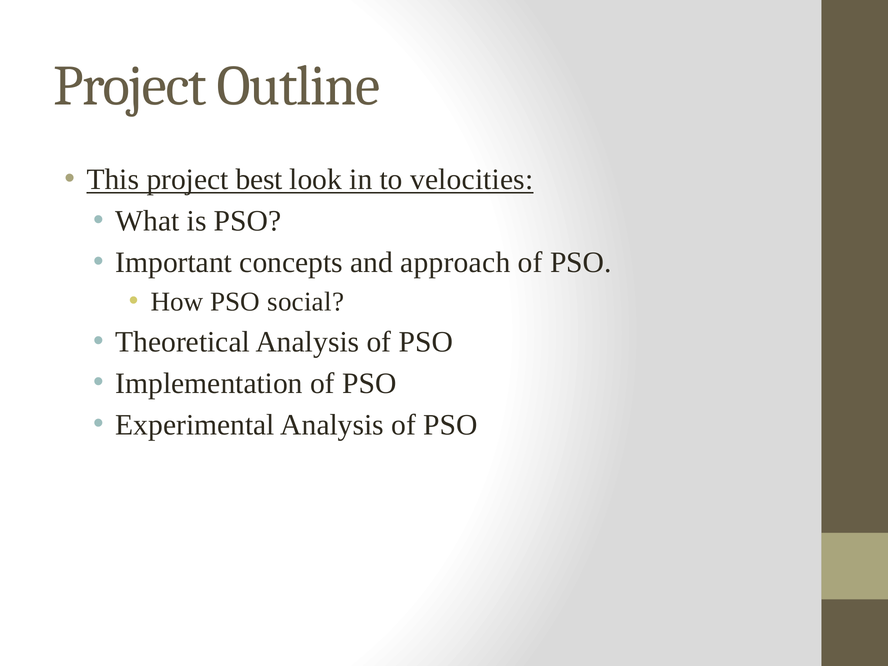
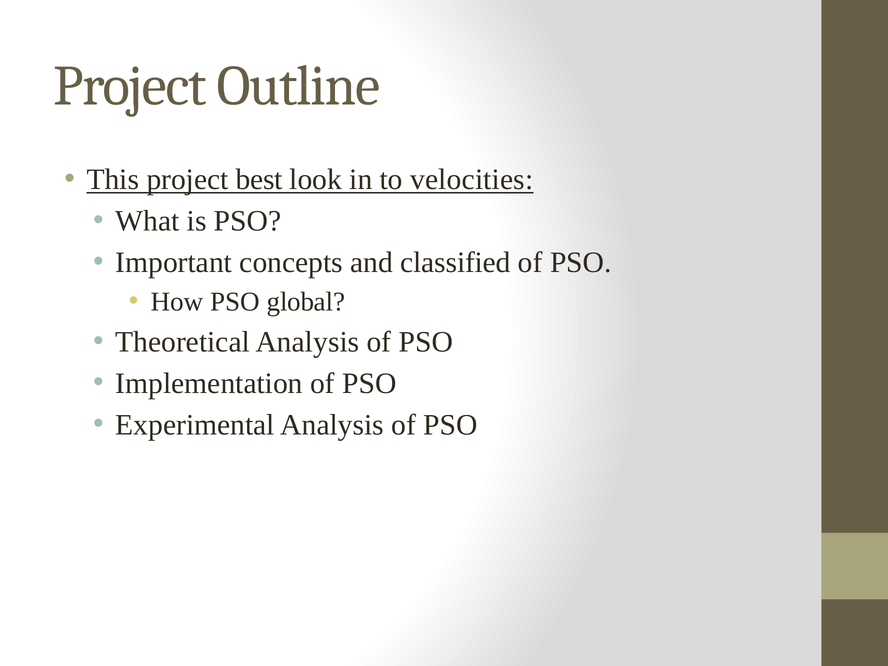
approach: approach -> classified (456, 263)
social: social -> global (306, 302)
